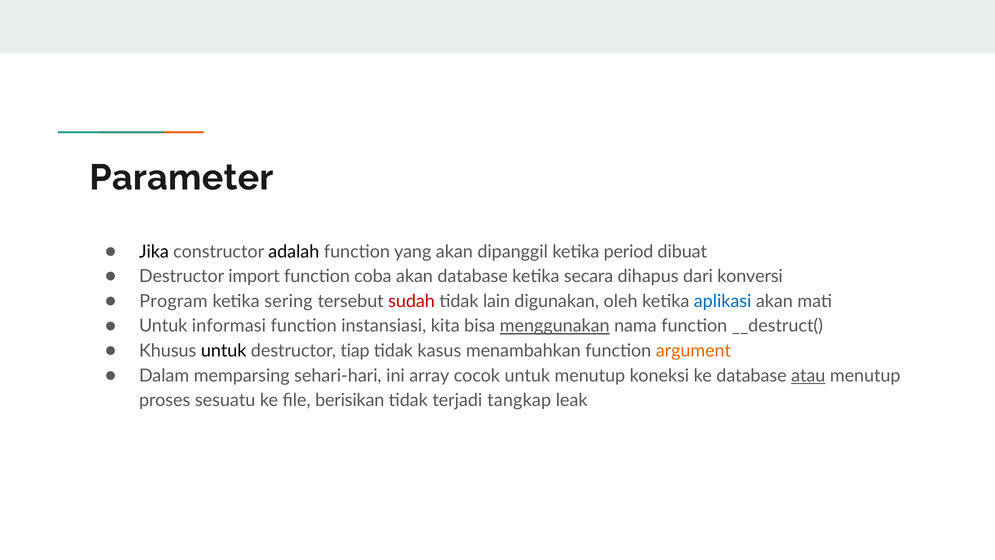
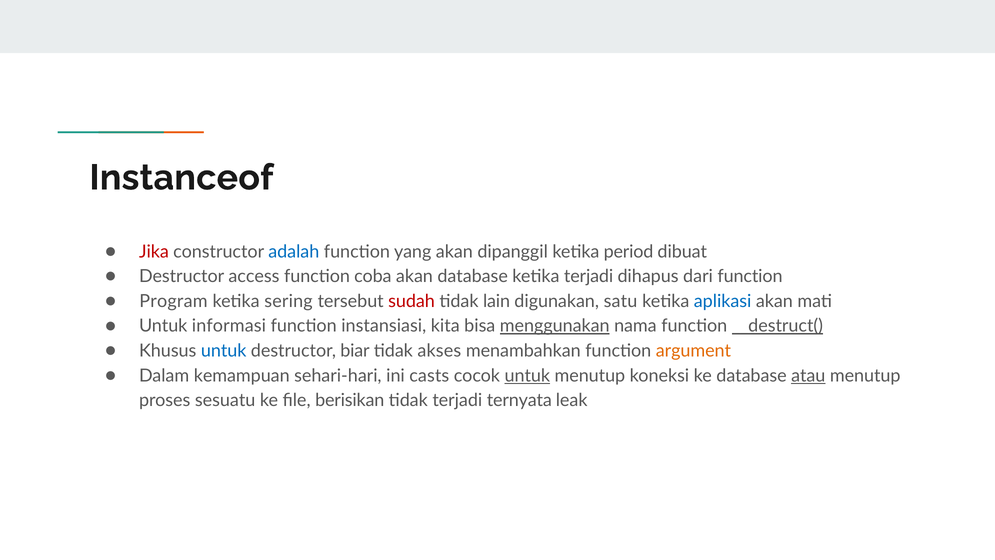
Parameter: Parameter -> Instanceof (181, 178)
Jika colour: black -> red (154, 251)
adalah colour: black -> blue (294, 251)
import: import -> access (254, 276)
ketika secara: secara -> terjadi (589, 276)
dari konversi: konversi -> function (750, 276)
oleh: oleh -> satu (621, 301)
__destruct( underline: none -> present (777, 326)
untuk colour: black -> blue (224, 351)
tiap: tiap -> biar (355, 351)
kasus: kasus -> akses (439, 351)
memparsing: memparsing -> kemampuan (242, 375)
array: array -> casts (429, 375)
untuk underline: none -> present (527, 375)
tangkap: tangkap -> ternyata (519, 400)
